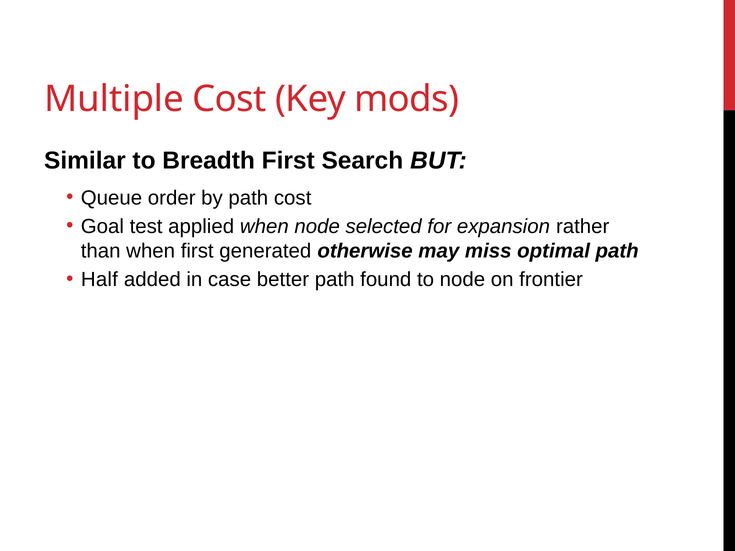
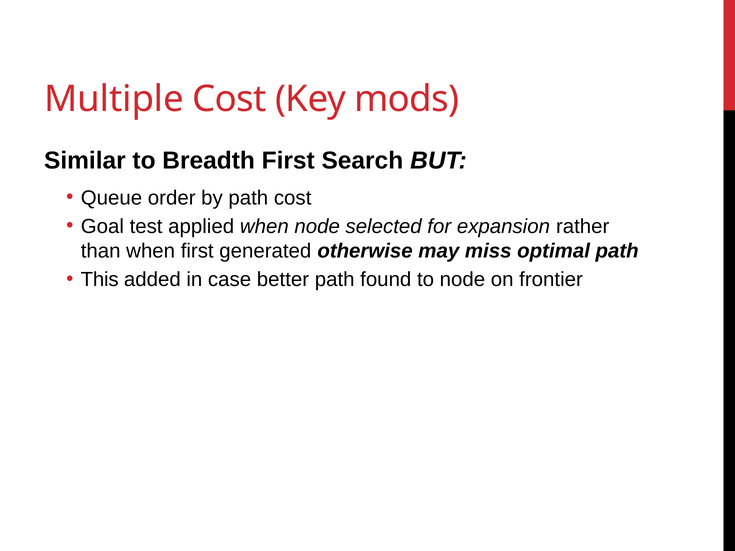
Half: Half -> This (100, 280)
